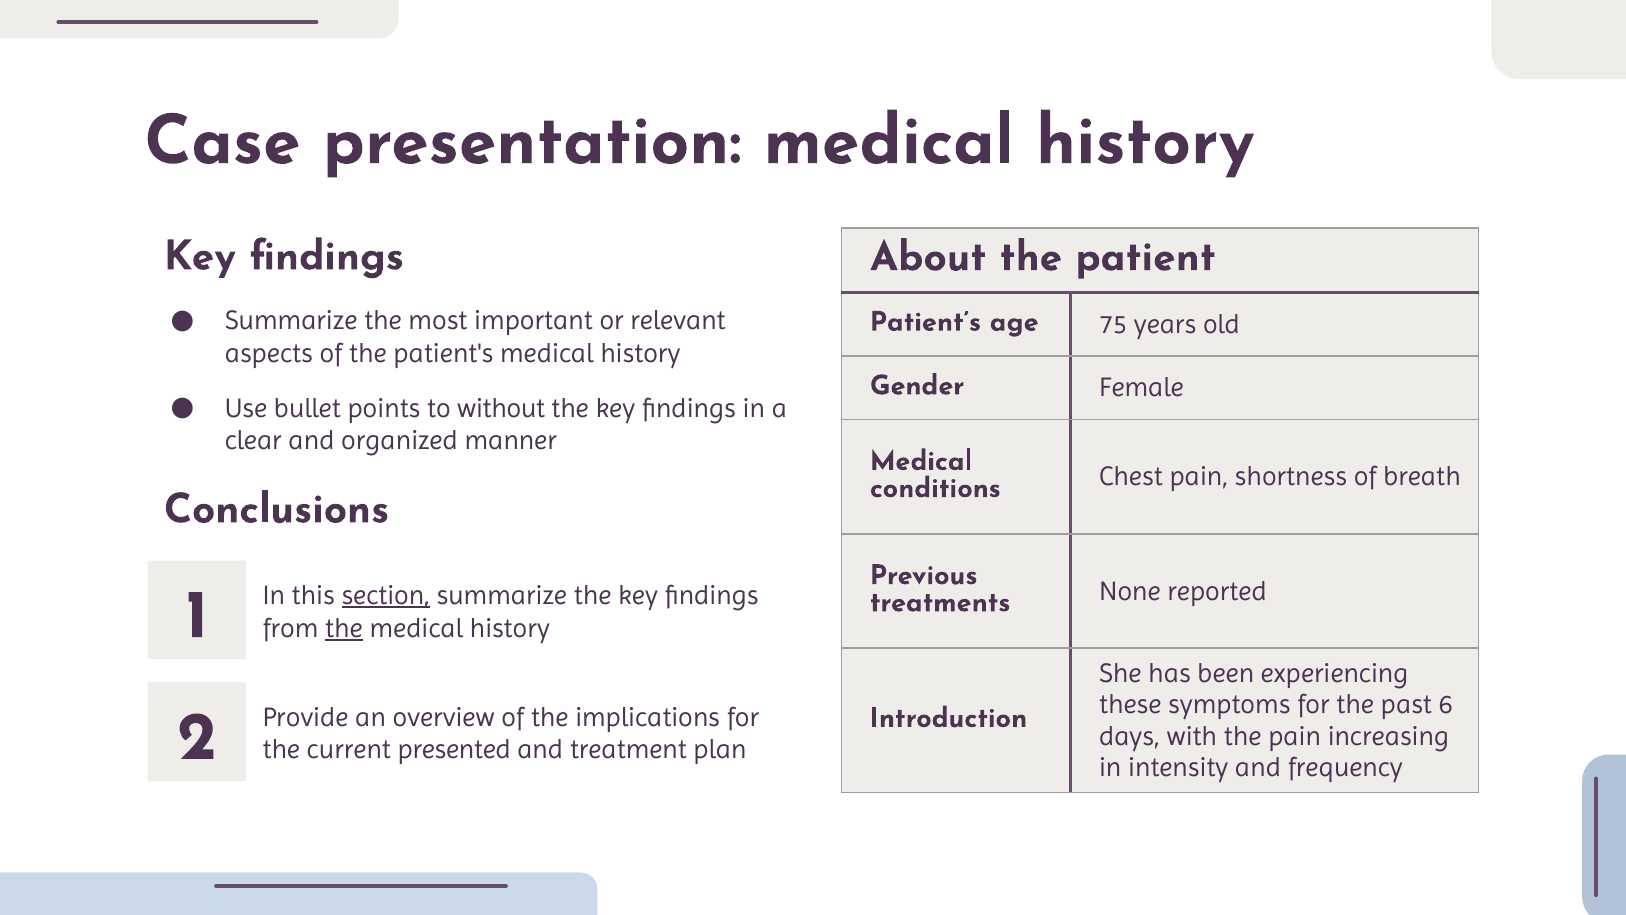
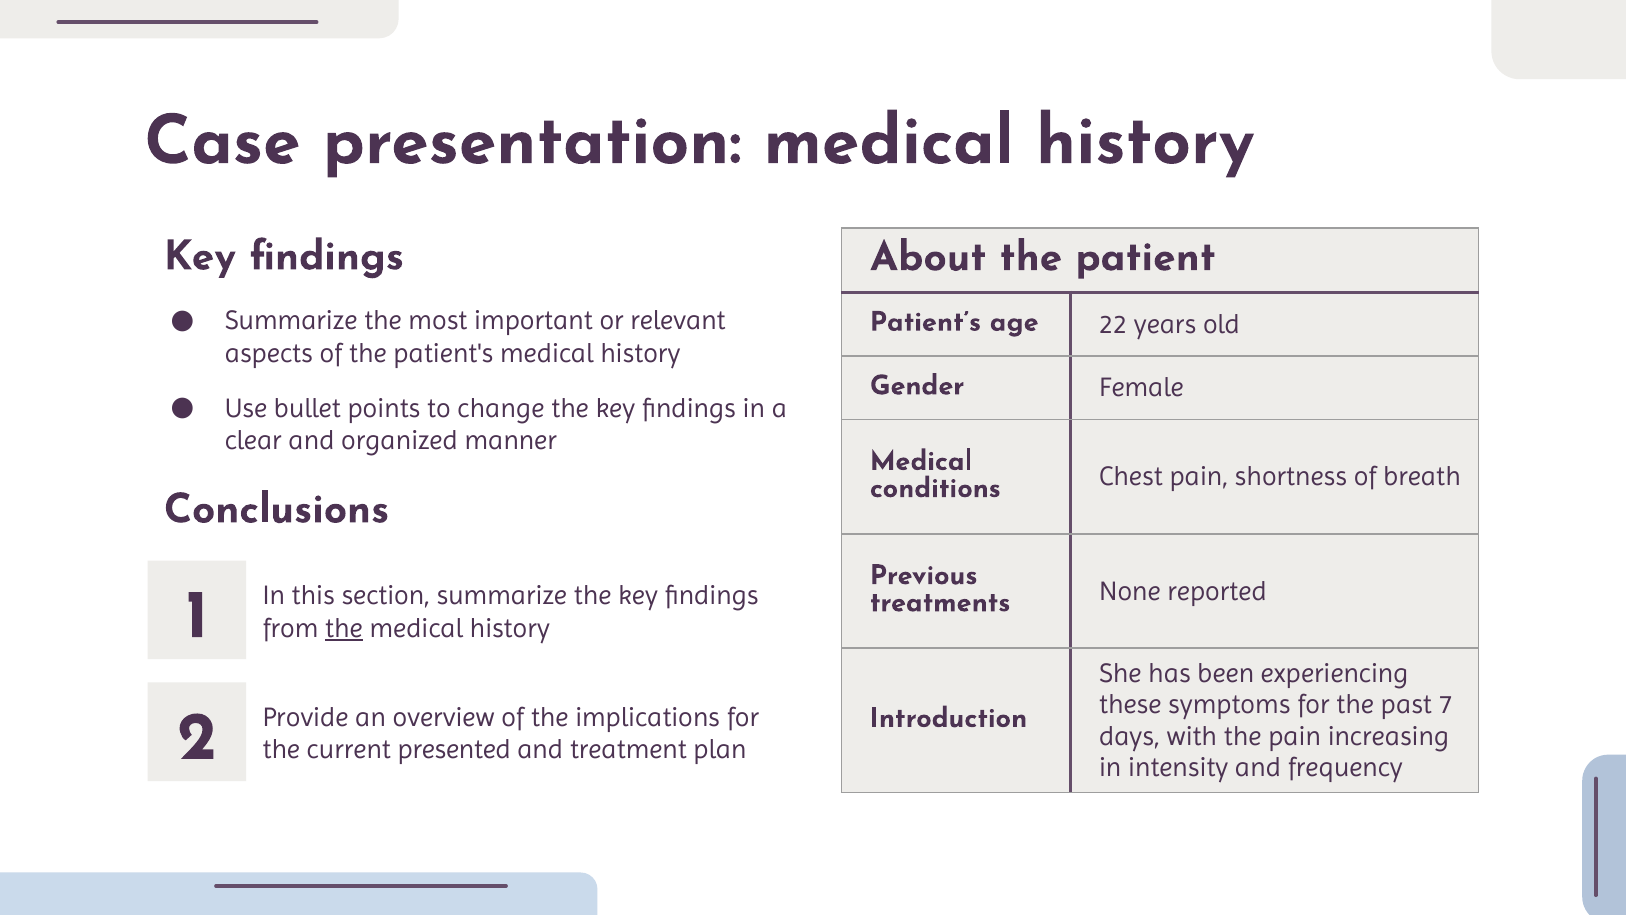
75: 75 -> 22 (1113, 324)
without: without -> change (501, 408)
section underline: present -> none (386, 595)
6: 6 -> 7 (1446, 704)
